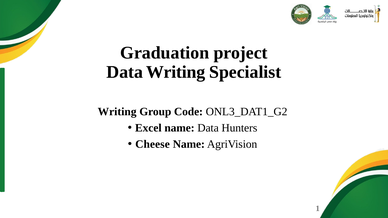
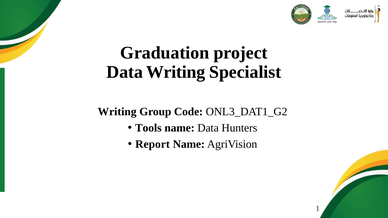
Excel: Excel -> Tools (148, 128)
Cheese: Cheese -> Report (153, 144)
